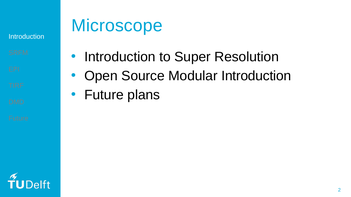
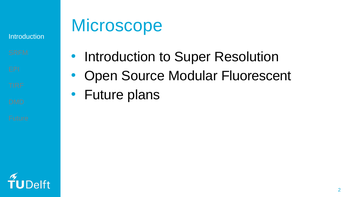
Modular Introduction: Introduction -> Fluorescent (256, 76)
